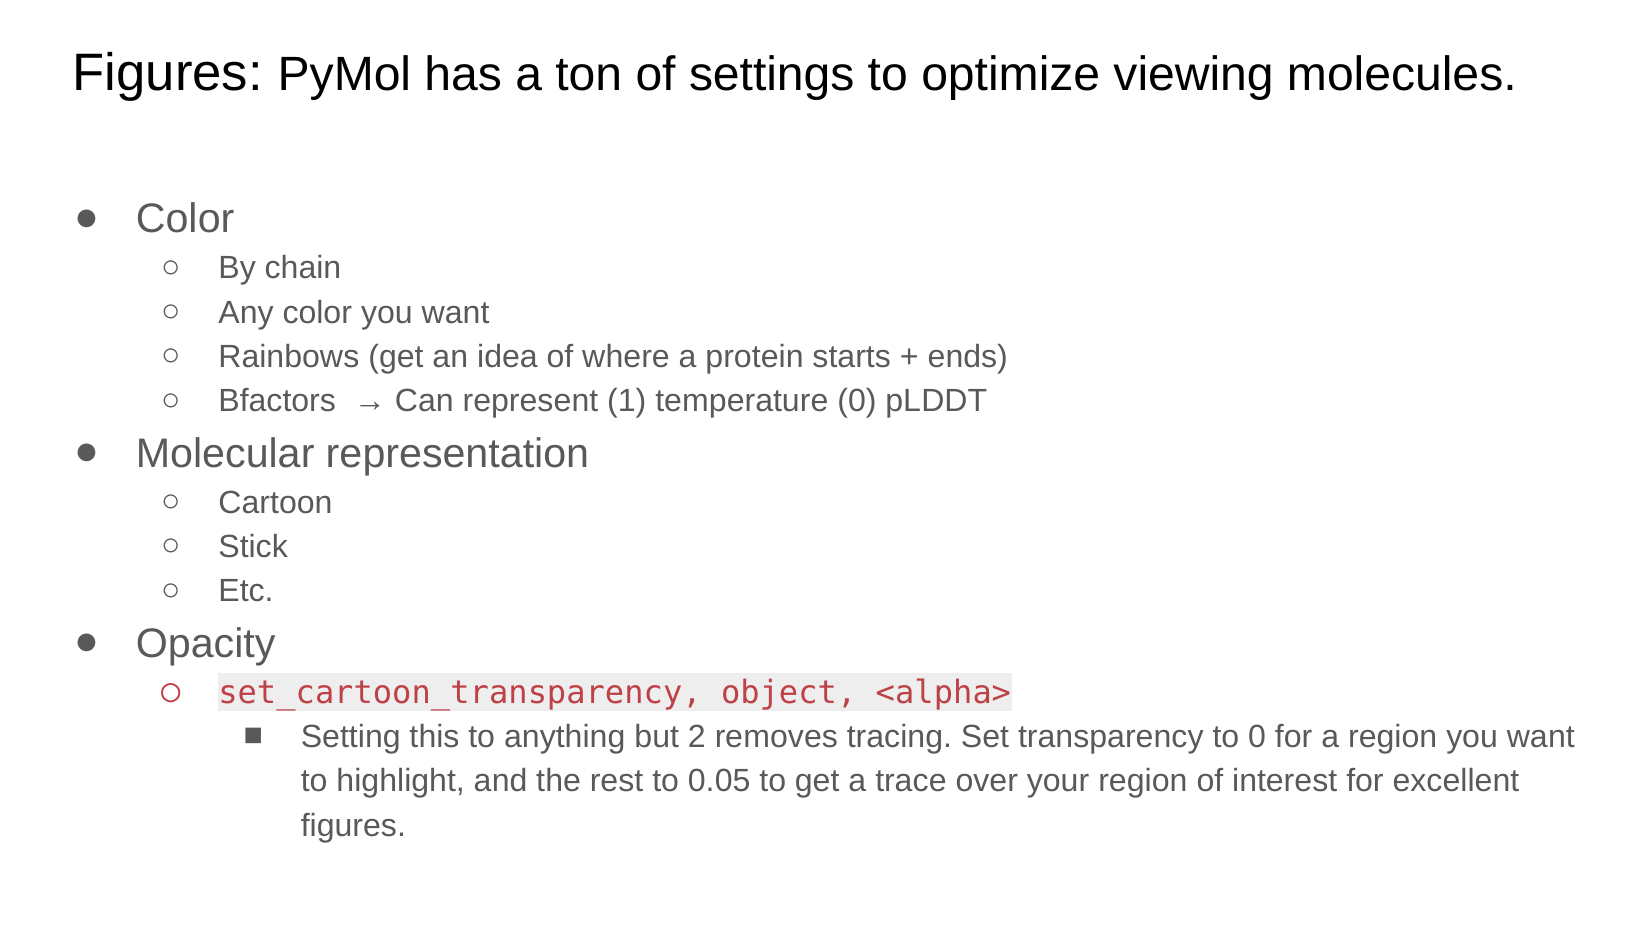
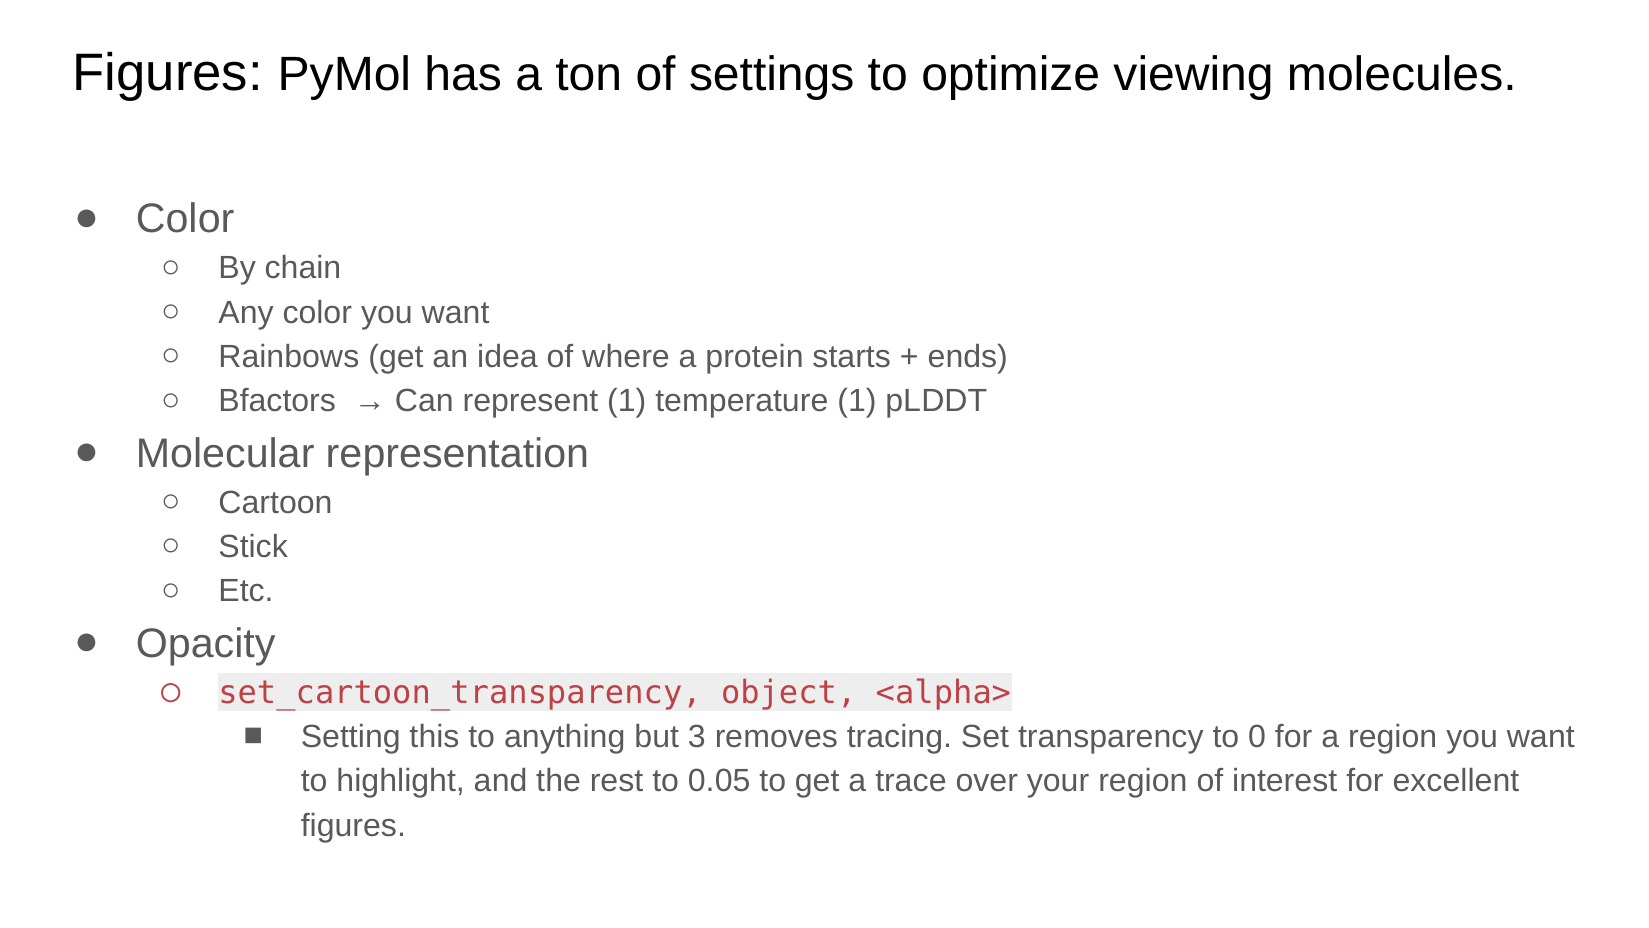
temperature 0: 0 -> 1 (857, 401)
2: 2 -> 3 (697, 737)
